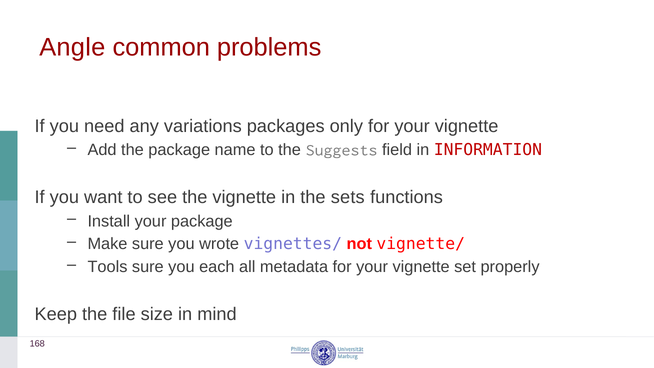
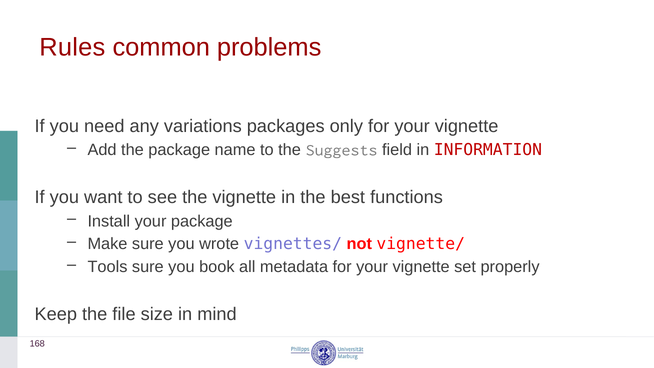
Angle: Angle -> Rules (72, 47)
sets: sets -> best (348, 197)
each: each -> book (217, 267)
